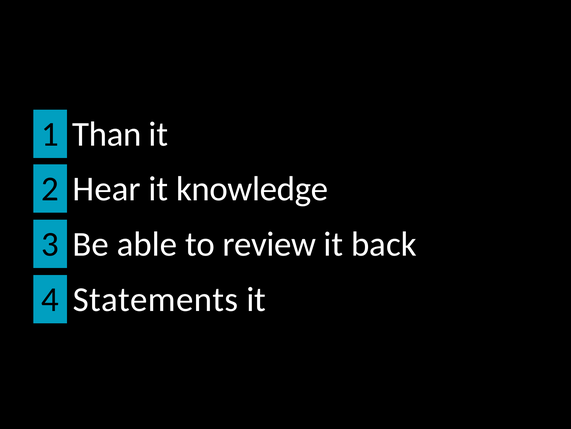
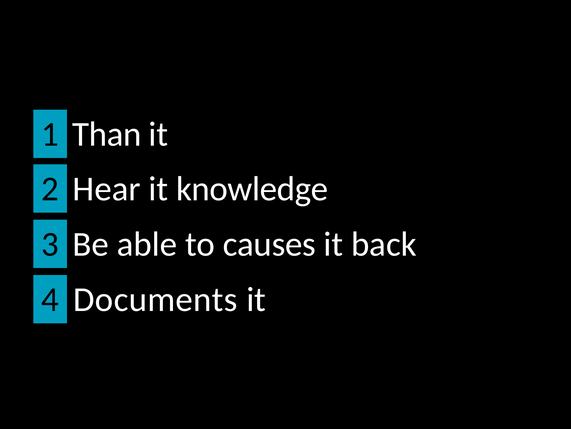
review: review -> causes (269, 244)
Statements: Statements -> Documents (155, 299)
